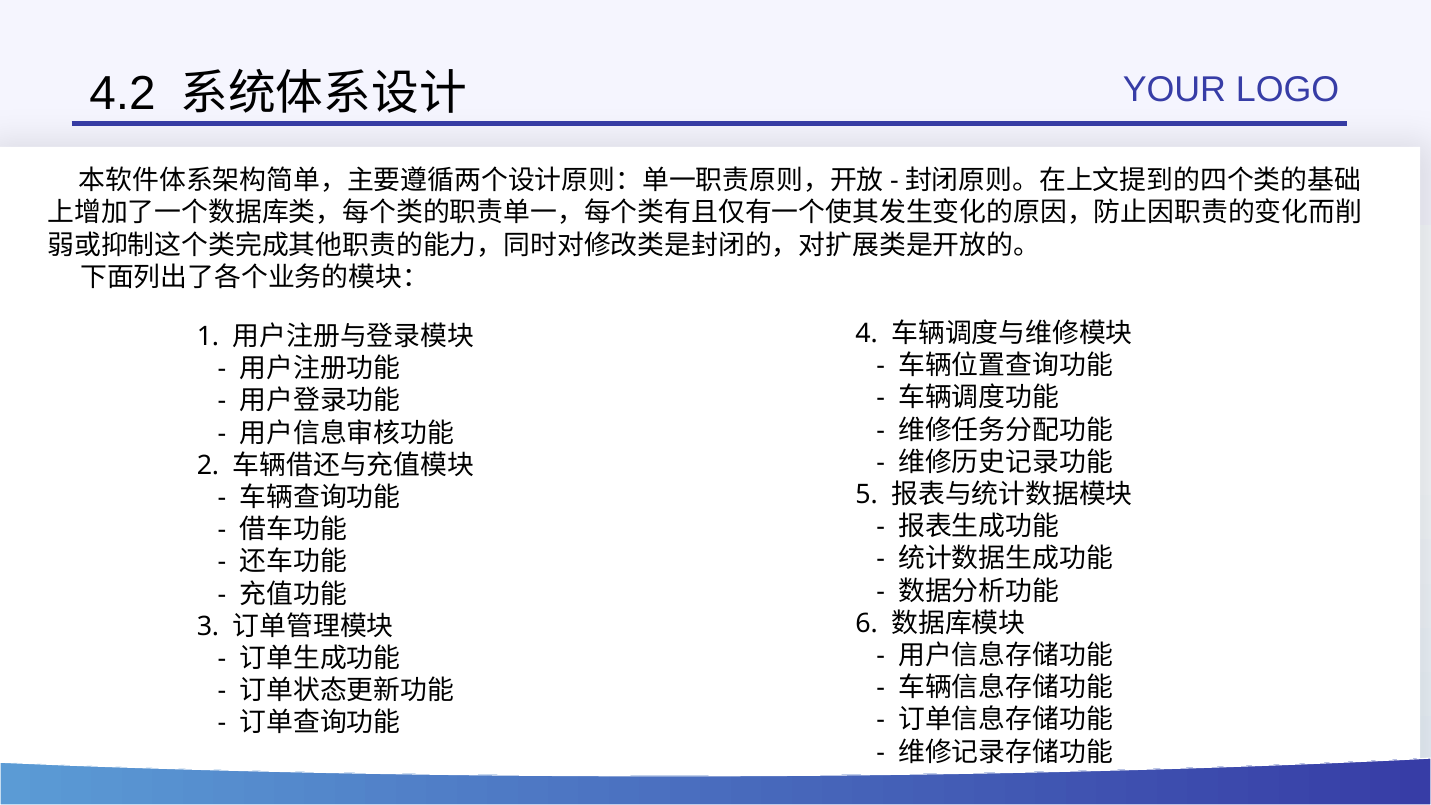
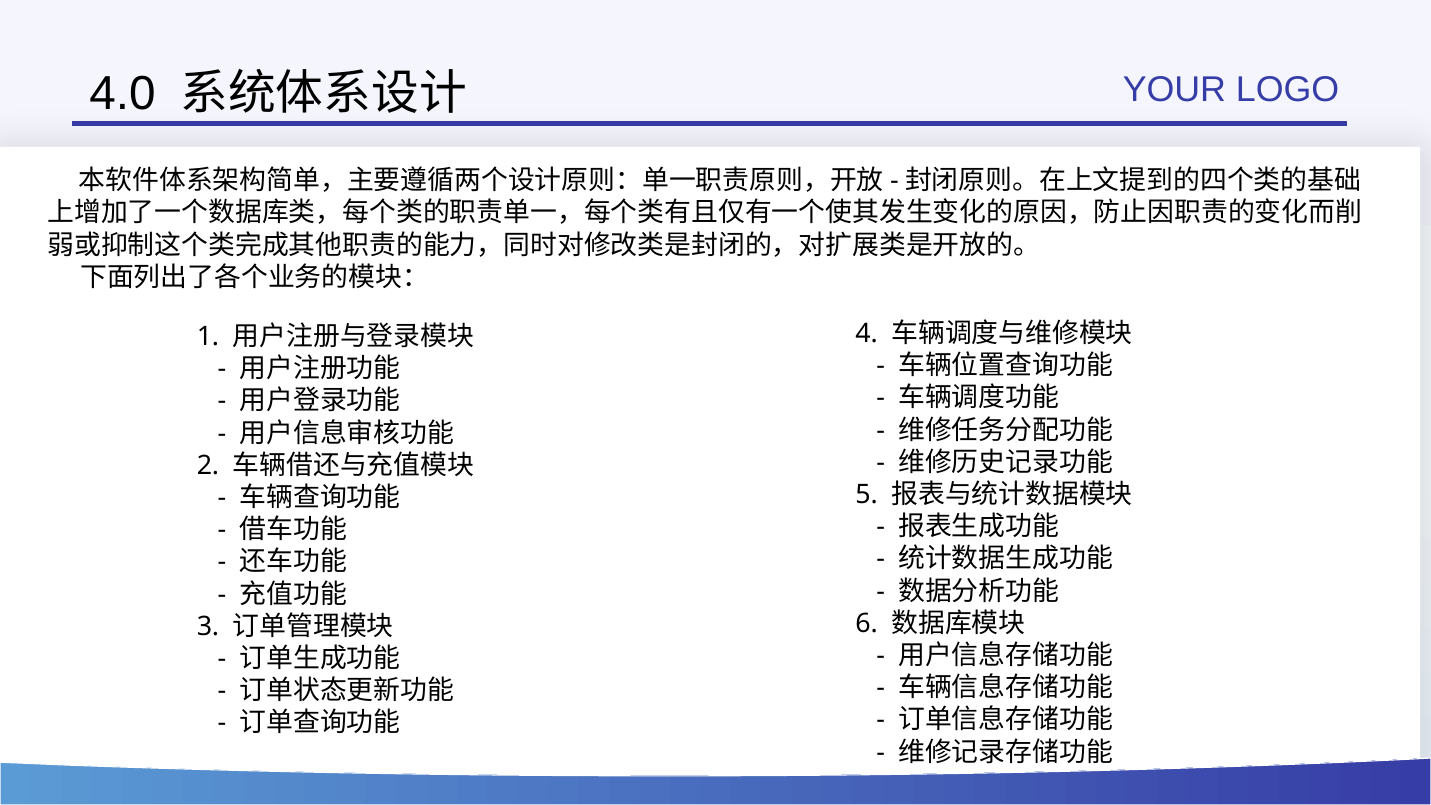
4.2: 4.2 -> 4.0 (122, 93)
